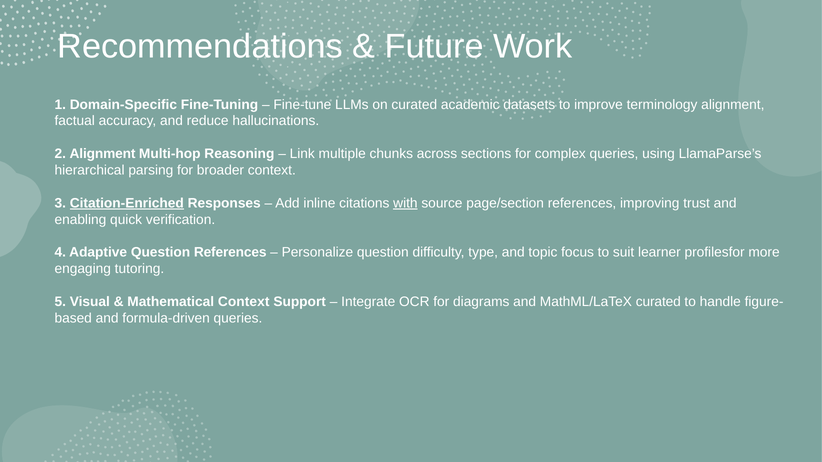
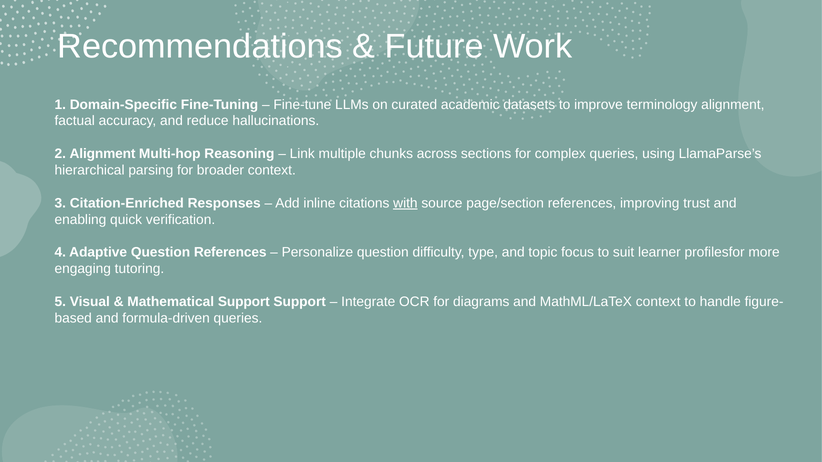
Citation-Enriched underline: present -> none (127, 203)
Mathematical Context: Context -> Support (244, 302)
MathML/LaTeX curated: curated -> context (658, 302)
